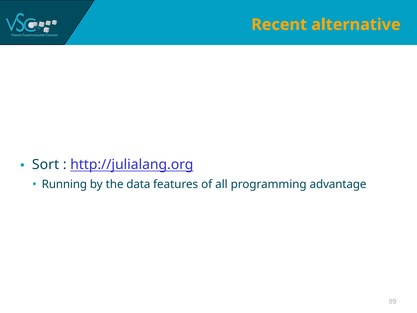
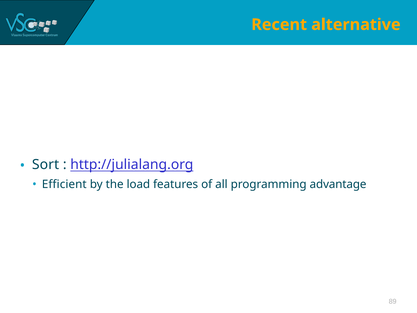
Running: Running -> Efficient (64, 184)
data: data -> load (138, 184)
